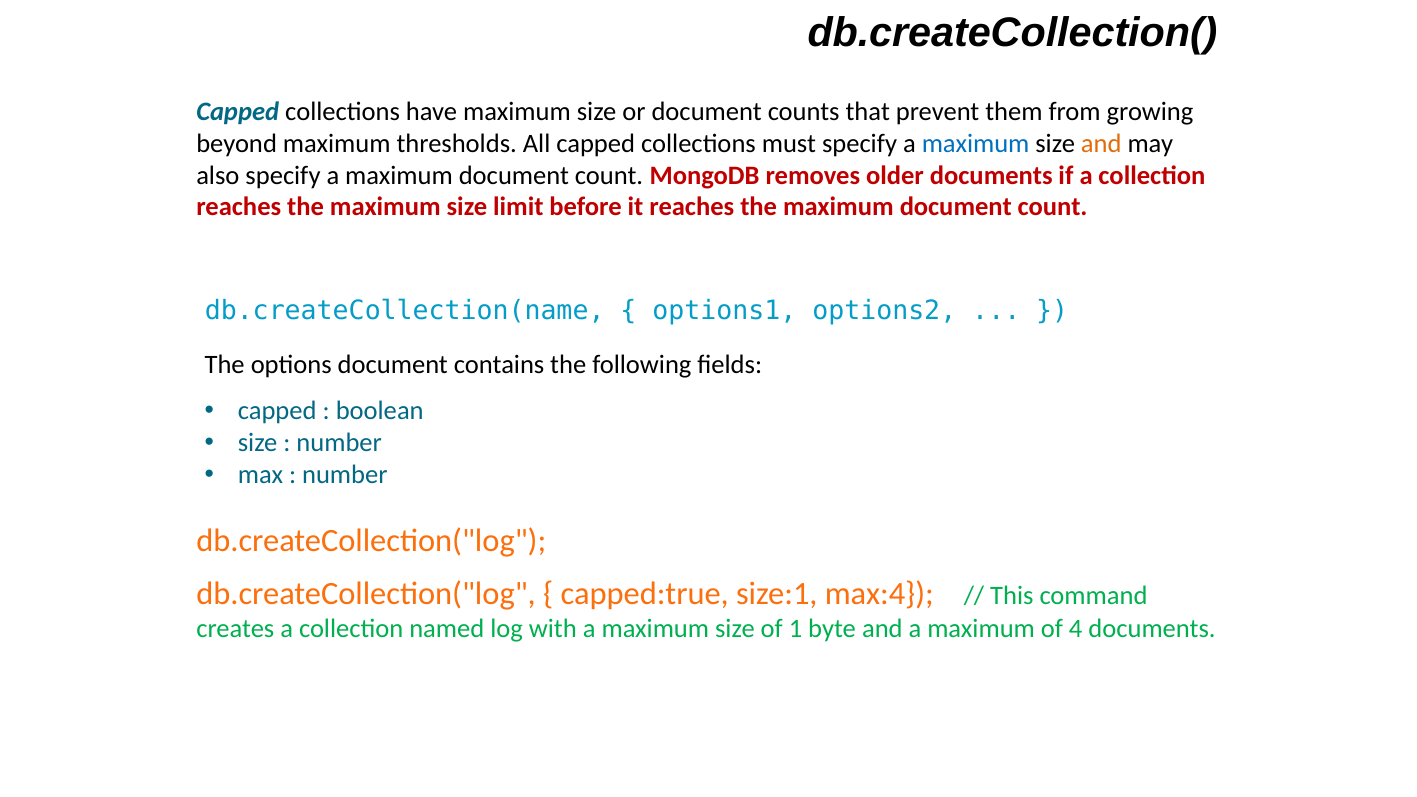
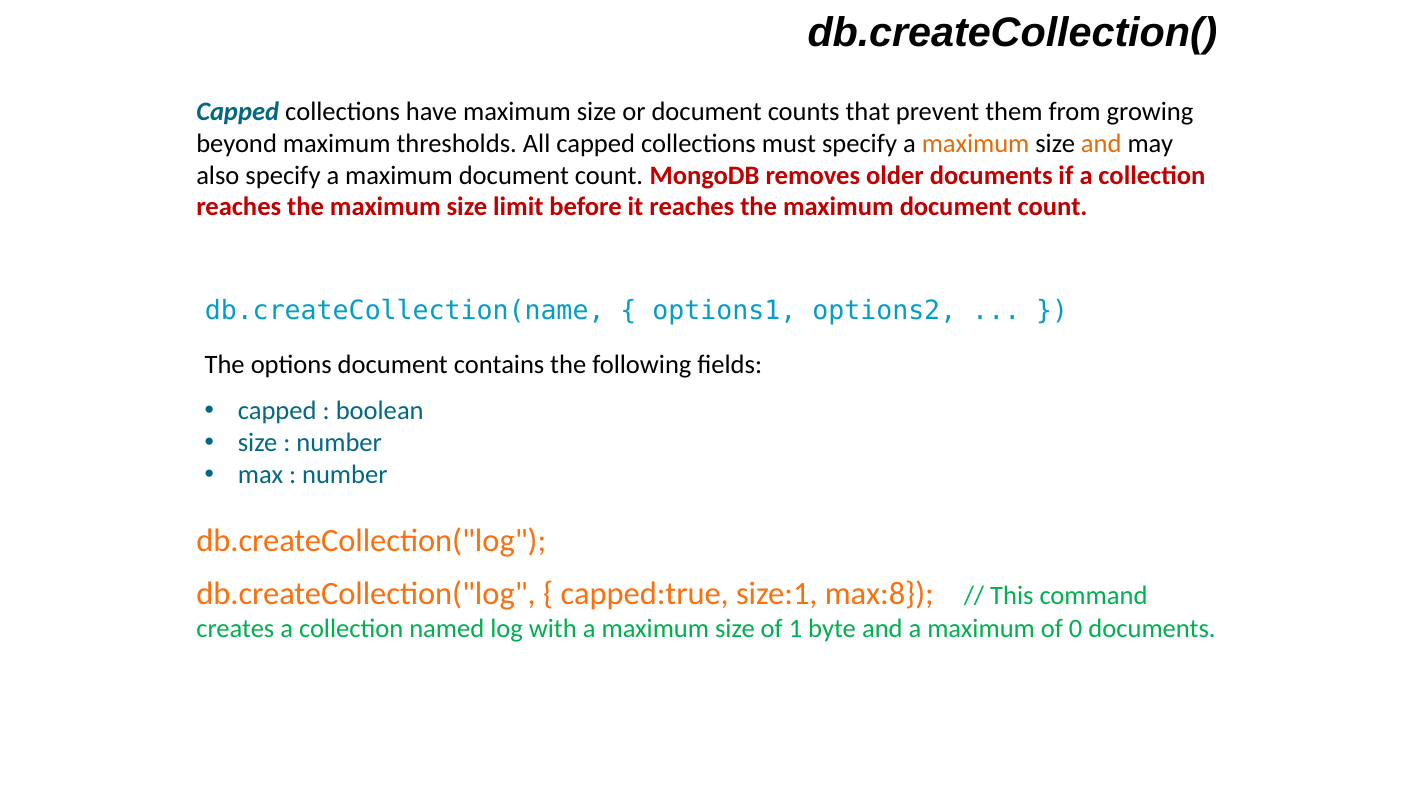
maximum colour: blue -> orange (976, 143)
max:4: max:4 -> max:8 (879, 594)
4: 4 -> 0 (1076, 629)
